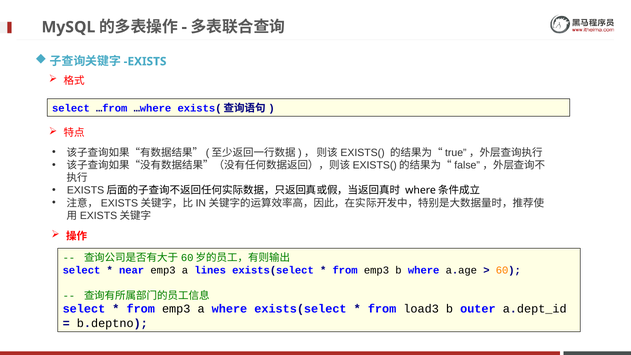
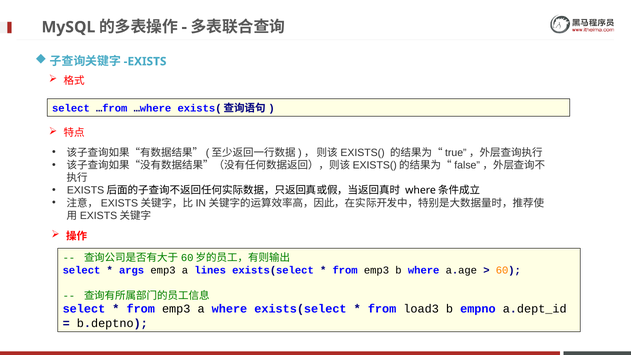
near: near -> args (132, 270)
outer: outer -> empno (478, 309)
